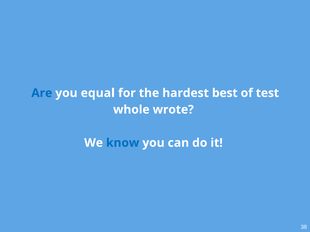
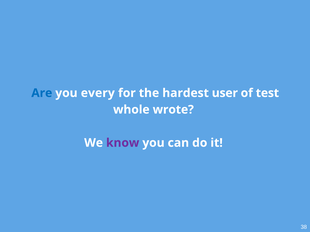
equal: equal -> every (98, 93)
best: best -> user (225, 93)
know colour: blue -> purple (123, 143)
